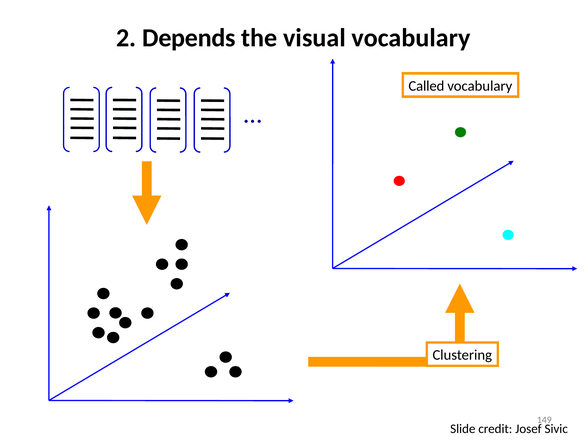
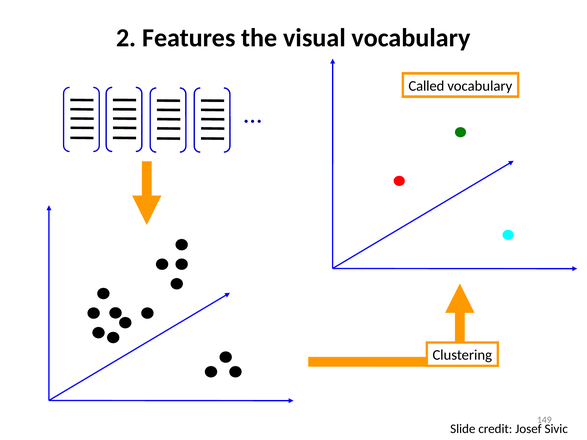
Depends: Depends -> Features (189, 38)
